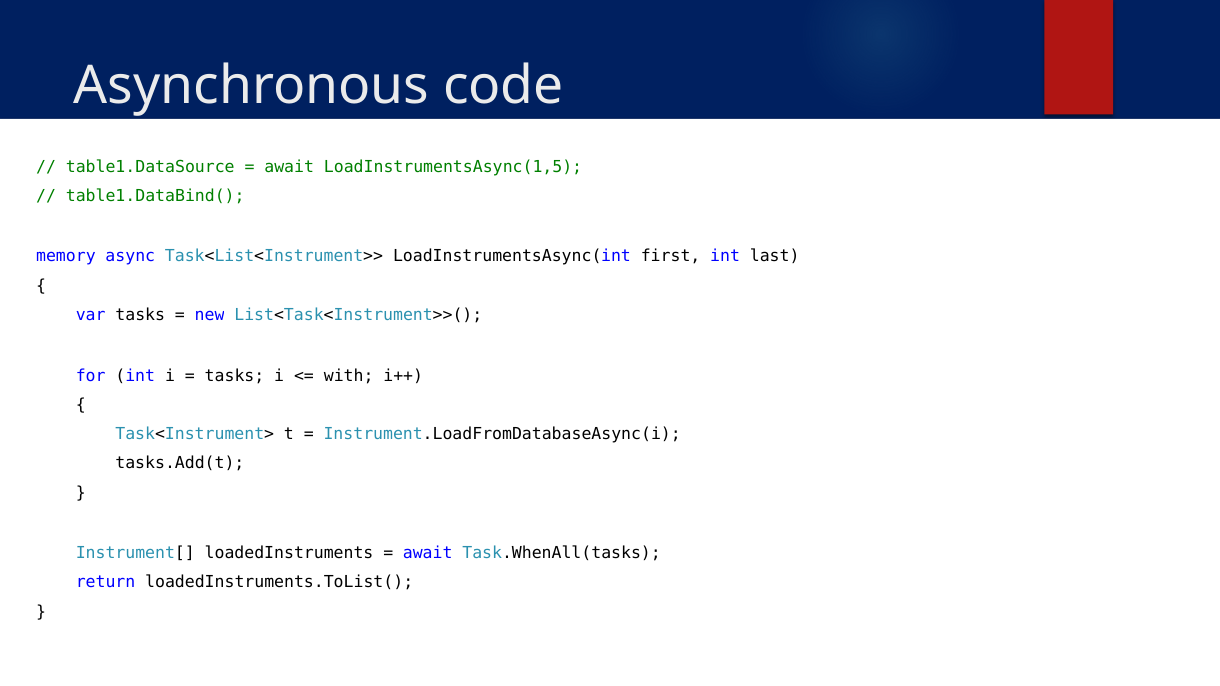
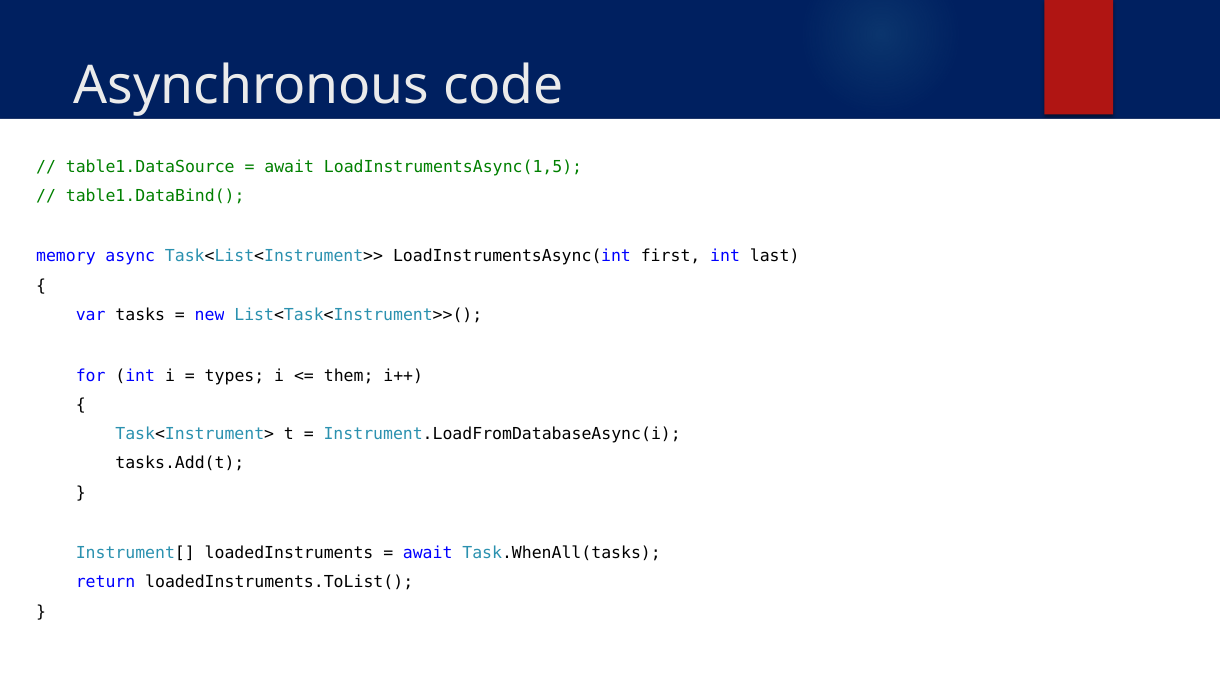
tasks: tasks -> types (235, 376)
with: with -> them (349, 376)
